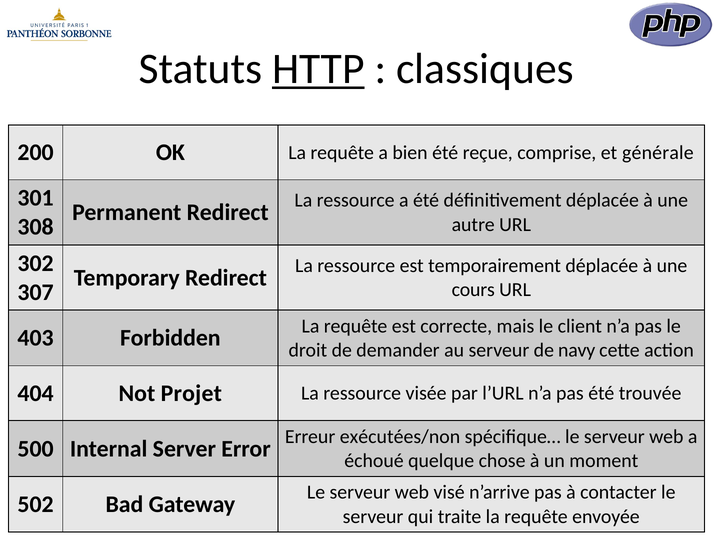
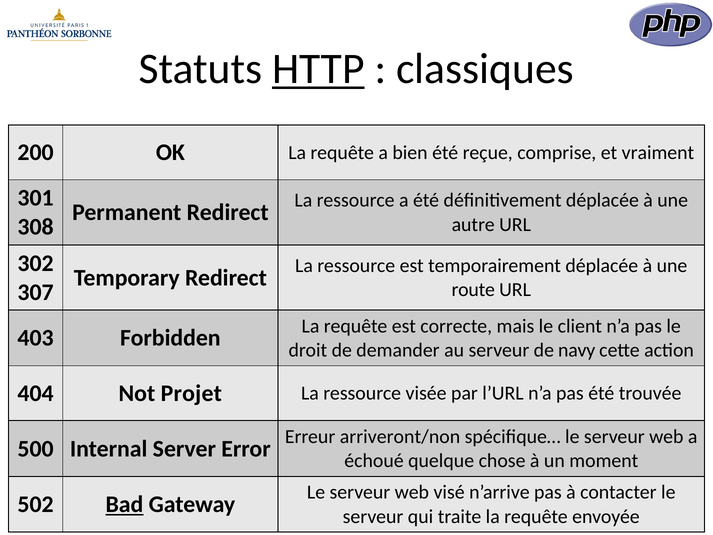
générale: générale -> vraiment (658, 152)
cours: cours -> route (473, 290)
exécutées/non: exécutées/non -> arriveront/non (400, 436)
Bad underline: none -> present (124, 504)
